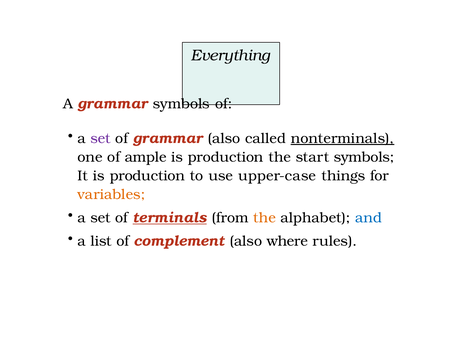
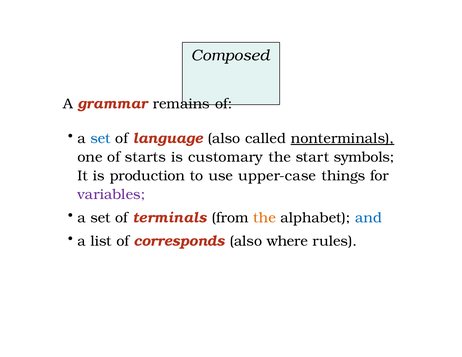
Everything: Everything -> Composed (230, 55)
grammar symbols: symbols -> remains (181, 104)
set colour: purple -> blue (101, 138)
of grammar: grammar -> language (168, 138)
ample: ample -> starts (145, 157)
production: production -> customary (226, 157)
variables colour: orange -> purple (111, 195)
terminals underline: present -> none (169, 218)
complement: complement -> corresponds (179, 241)
